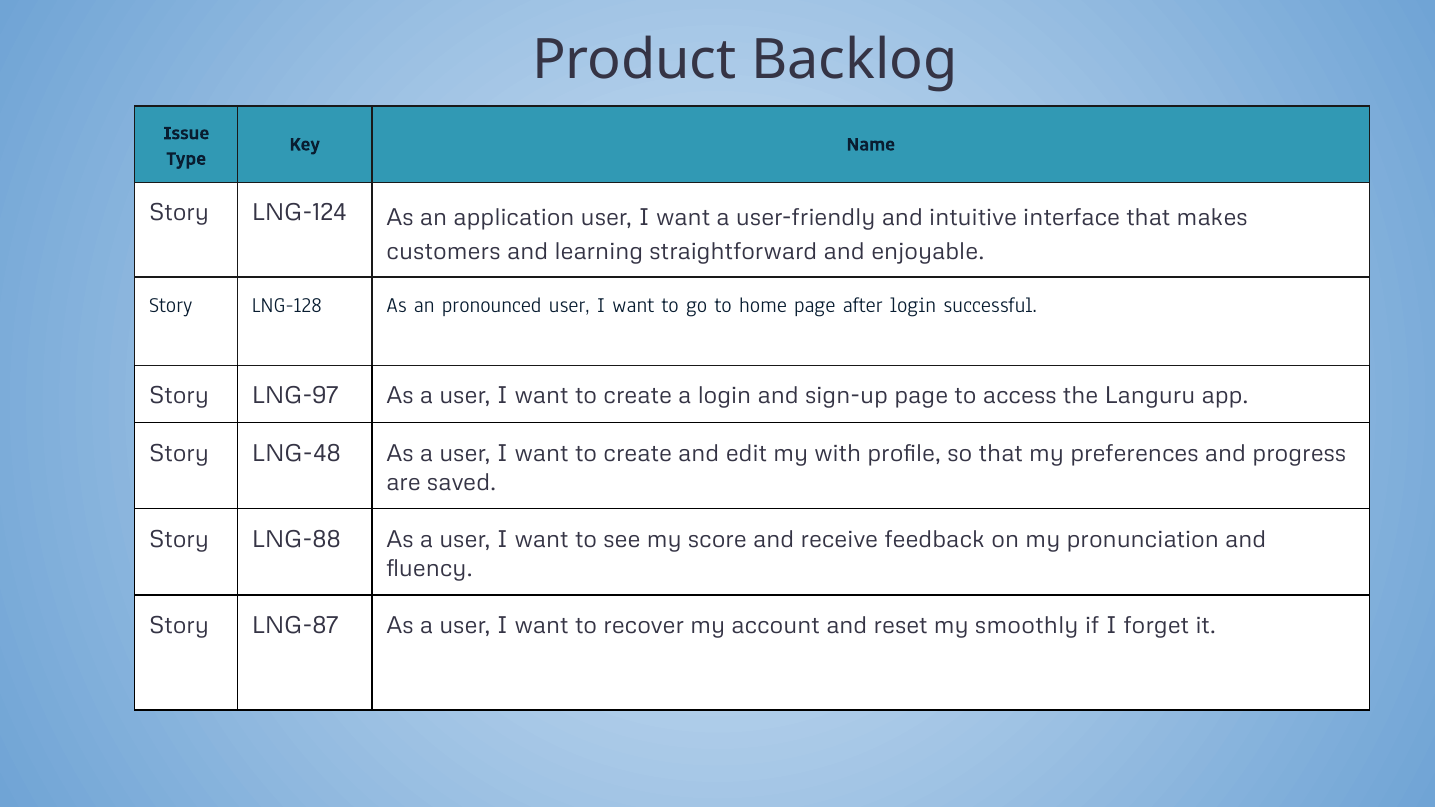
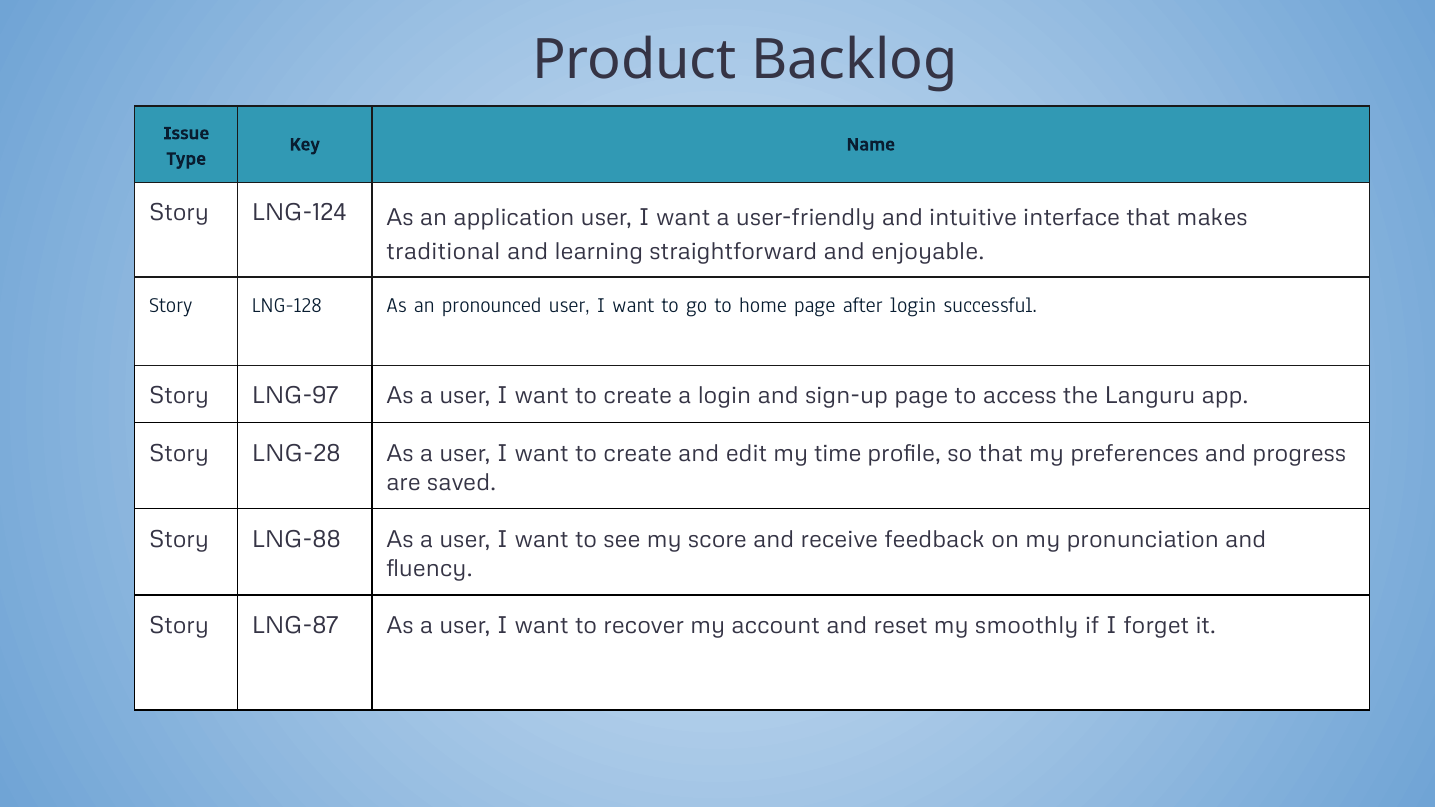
customers: customers -> traditional (443, 251)
LNG-48: LNG-48 -> LNG-28 (296, 454)
with: with -> time (838, 454)
